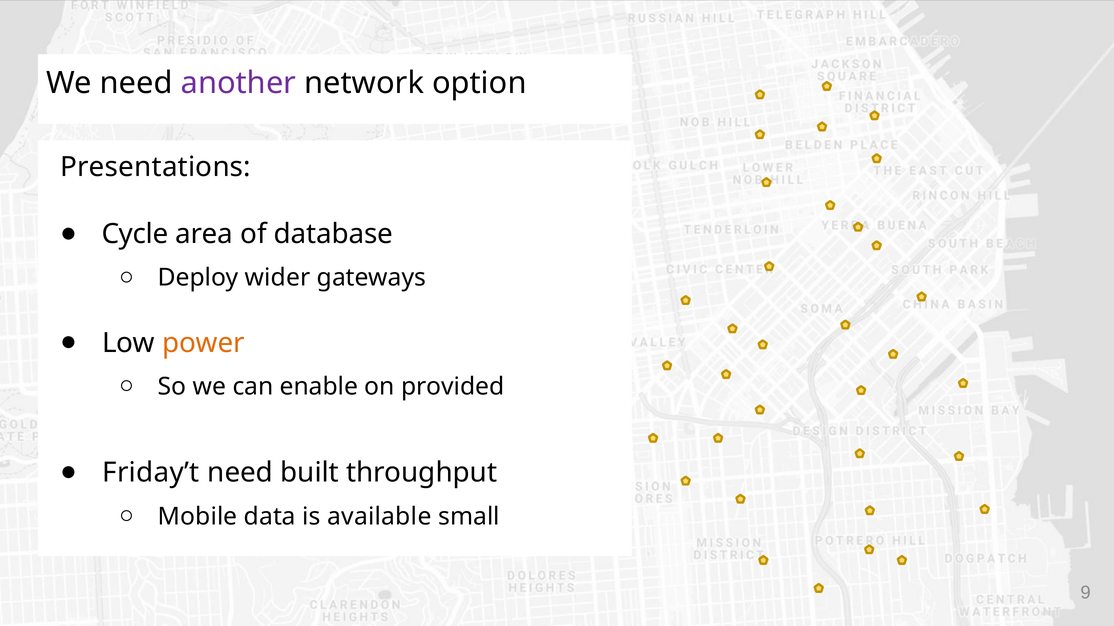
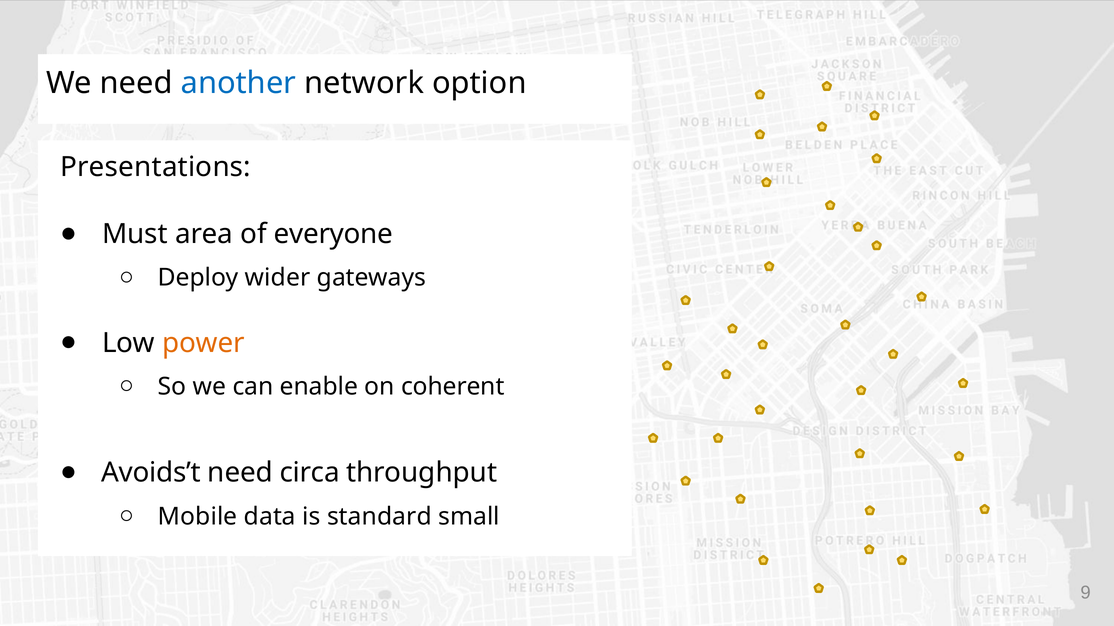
another colour: purple -> blue (238, 83)
Cycle: Cycle -> Must (135, 234)
database: database -> everyone (334, 234)
provided: provided -> coherent (453, 387)
Friday’t: Friday’t -> Avoids’t (151, 473)
built: built -> circa (310, 473)
available: available -> standard (379, 517)
